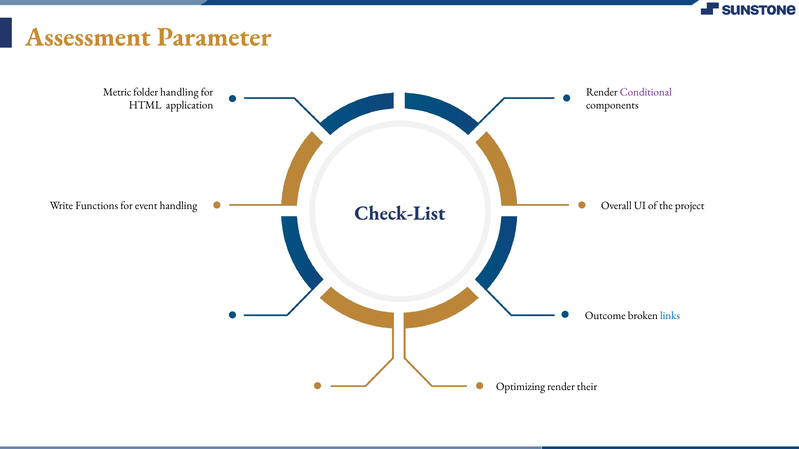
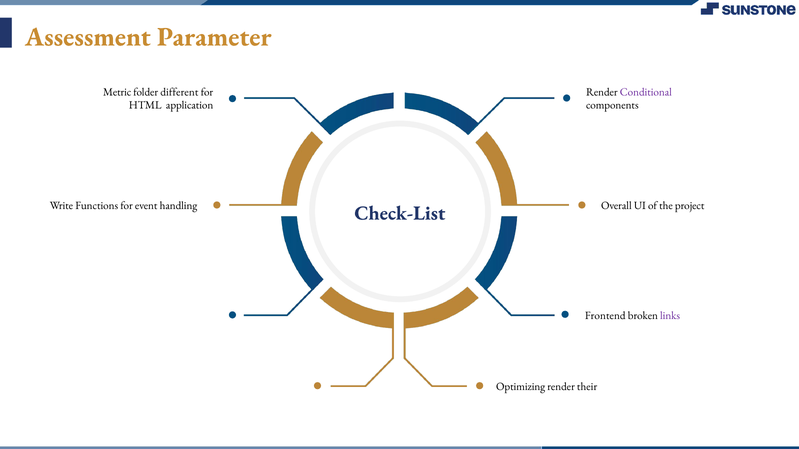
folder handling: handling -> different (179, 92)
Outcome: Outcome -> Frontend (605, 316)
links colour: blue -> purple (670, 316)
